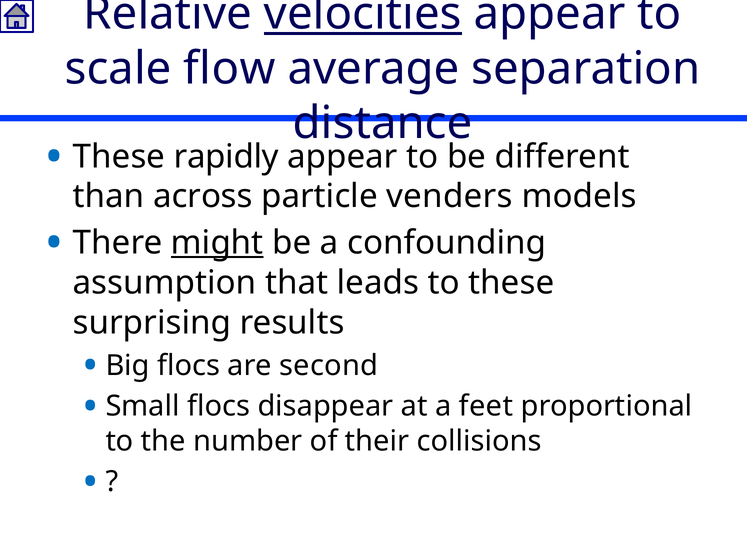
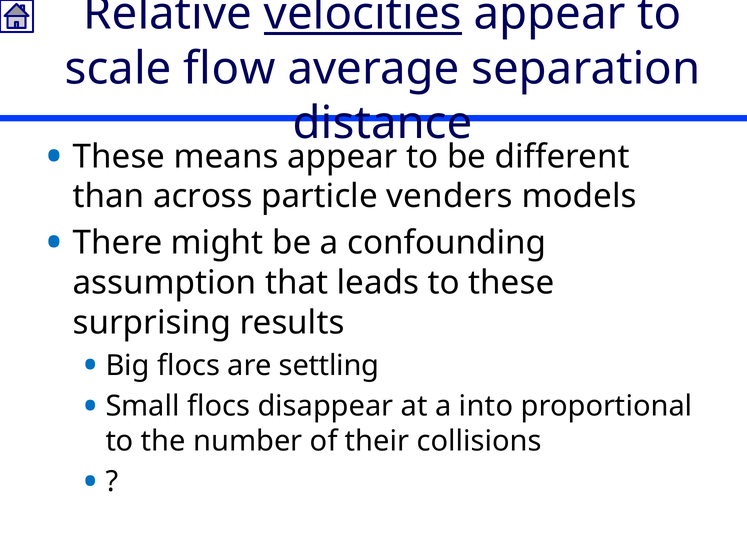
rapidly: rapidly -> means (226, 157)
might underline: present -> none (217, 243)
second: second -> settling (329, 366)
feet: feet -> into (486, 406)
